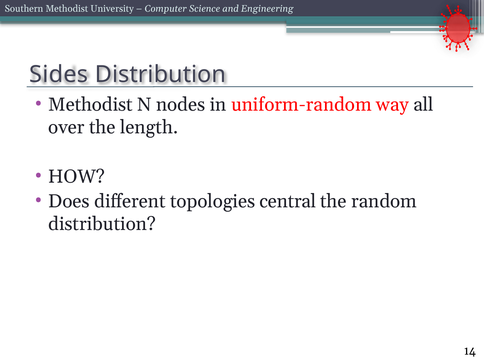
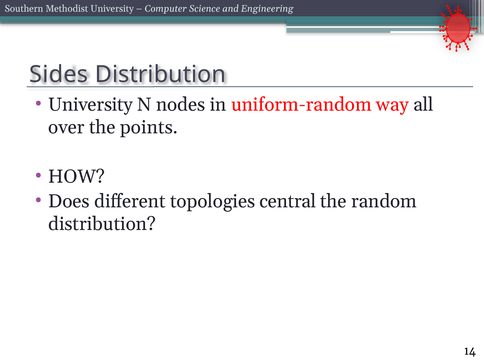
Methodist: Methodist -> University (91, 105)
length: length -> points (149, 127)
